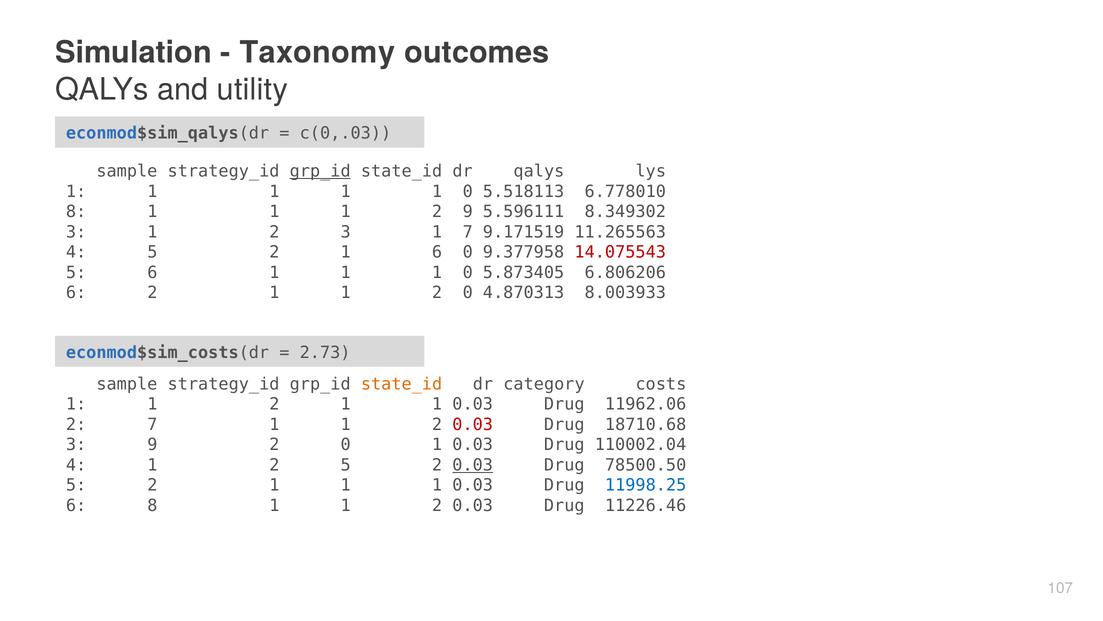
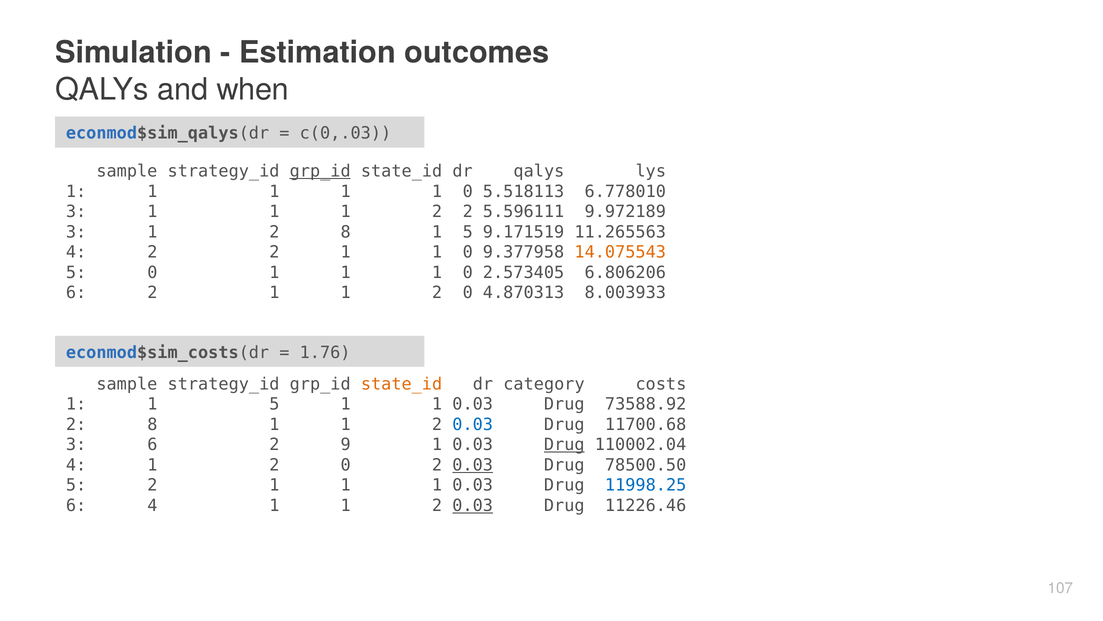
Taxonomy: Taxonomy -> Estimation (318, 53)
utility: utility -> when (253, 89)
8: 8 -> 3 (76, 212)
1 2 9: 9 -> 2 (468, 212)
8.349302: 8.349302 -> 9.972189 (625, 212)
1 2 3: 3 -> 8 (346, 232)
7: 7 -> 5 (468, 232)
4 5: 5 -> 2 (152, 252)
6: 6 -> 1 (437, 252)
14.075543 colour: red -> orange (620, 252)
5 6: 6 -> 0 (152, 272)
5.873405: 5.873405 -> 2.573405 (524, 272)
2.73: 2.73 -> 1.76 (325, 352)
2: 2 -> 5 (274, 404)
11962.06: 11962.06 -> 73588.92 (646, 404)
7: 7 -> 8 (152, 424)
0.03 colour: red -> blue (473, 424)
18710.68: 18710.68 -> 11700.68 (646, 424)
3 9: 9 -> 6 (152, 444)
0: 0 -> 9 (346, 444)
Drug underline: none -> present (564, 444)
4 1 2 5: 5 -> 0 (346, 465)
6 8: 8 -> 4 (152, 505)
0.03 underline: none -> present (473, 505)
